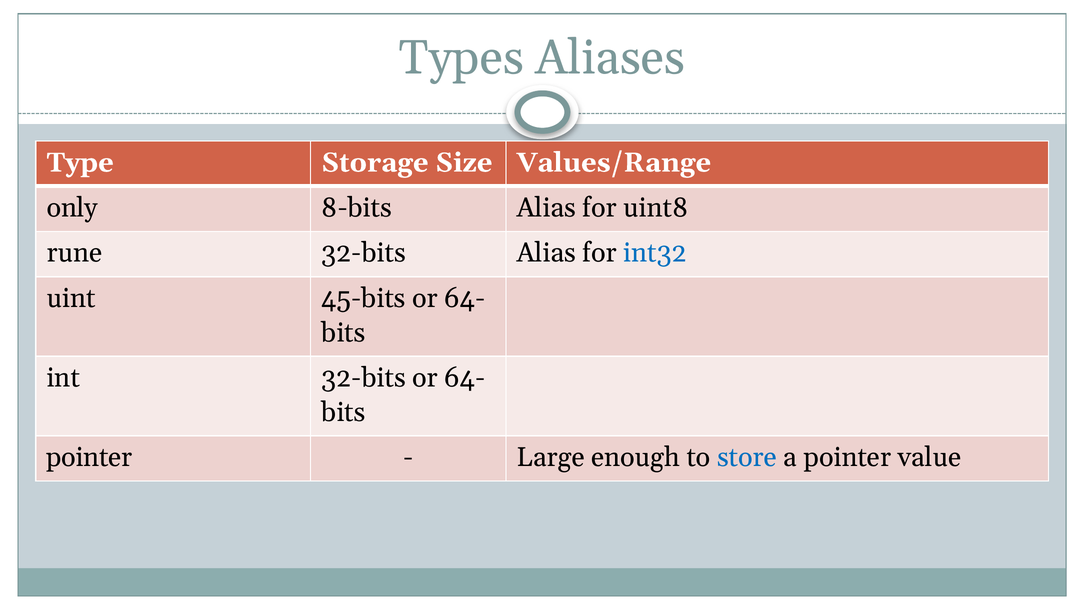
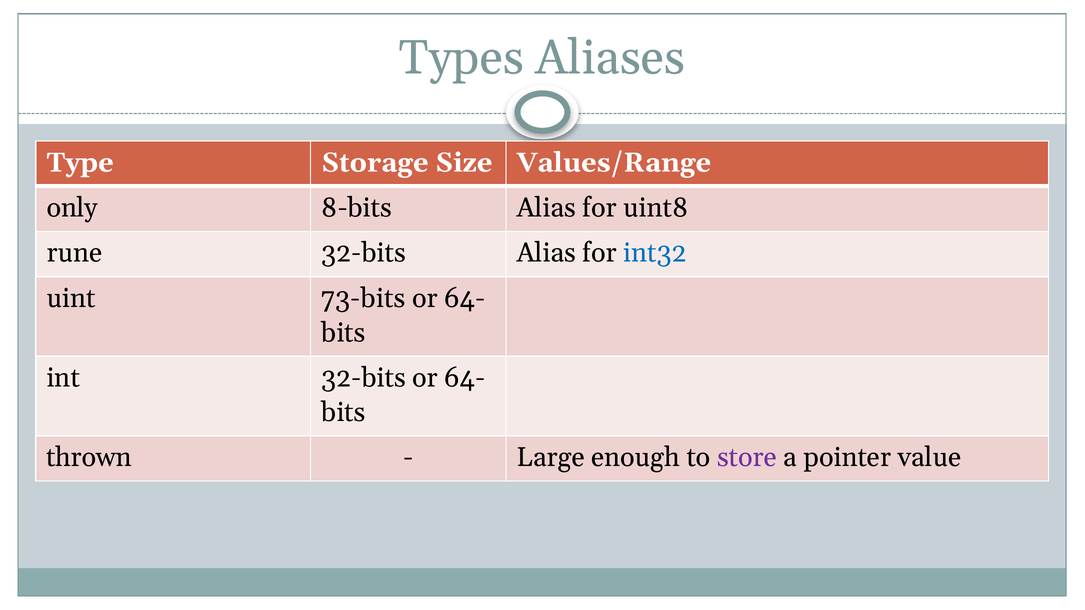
45-bits: 45-bits -> 73-bits (363, 298)
pointer: pointer -> thrown (89, 458)
store colour: blue -> purple (747, 458)
